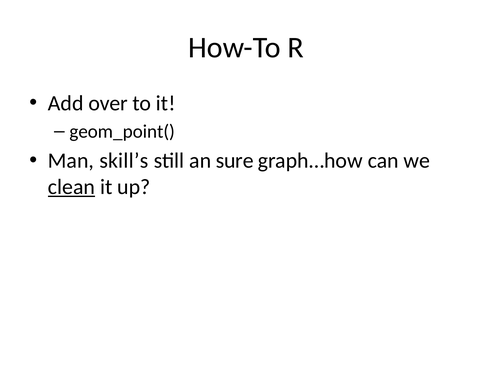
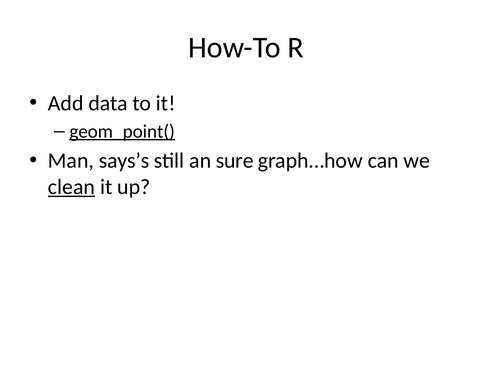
over: over -> data (108, 103)
geom_point( underline: none -> present (122, 131)
skill’s: skill’s -> says’s (124, 161)
